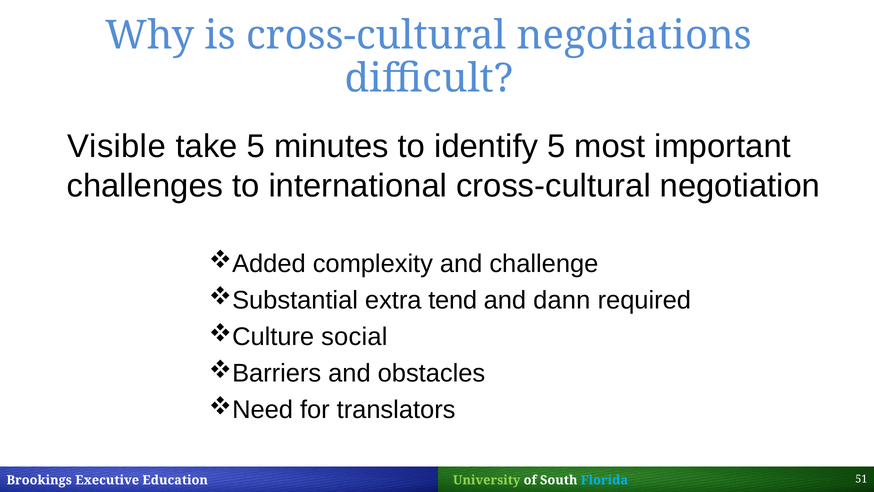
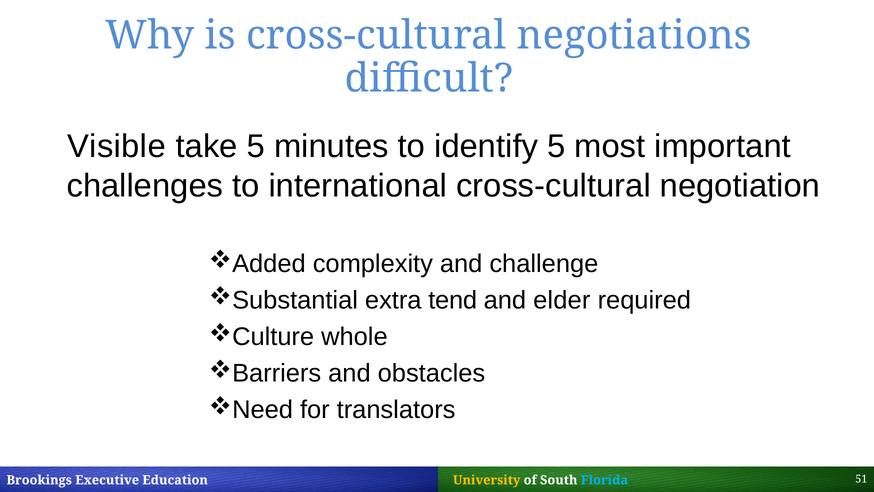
dann: dann -> elder (562, 300)
social: social -> whole (354, 337)
University colour: light green -> yellow (487, 480)
